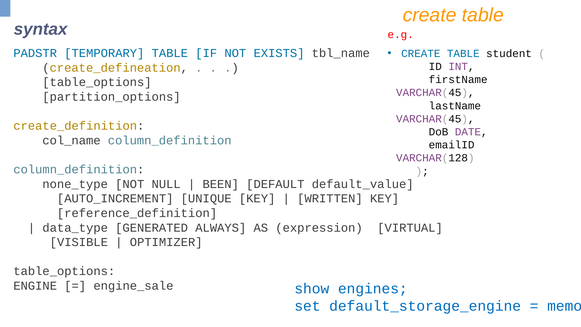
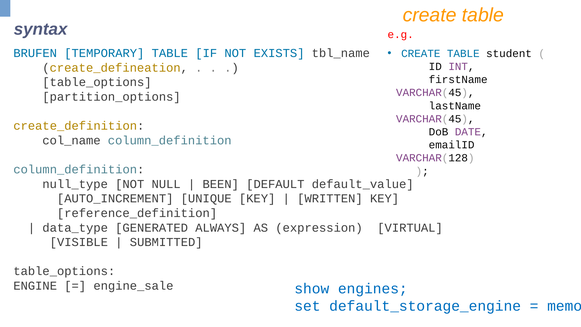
PADSTR: PADSTR -> BRUFEN (35, 53)
none_type: none_type -> null_type (75, 184)
OPTIMIZER: OPTIMIZER -> SUBMITTED (166, 242)
